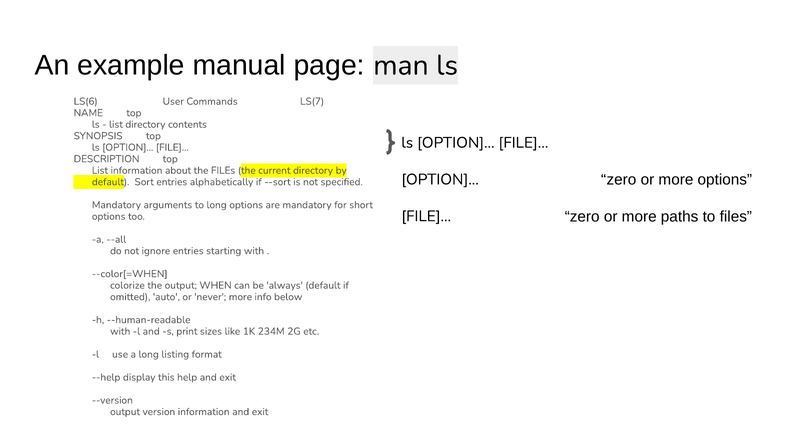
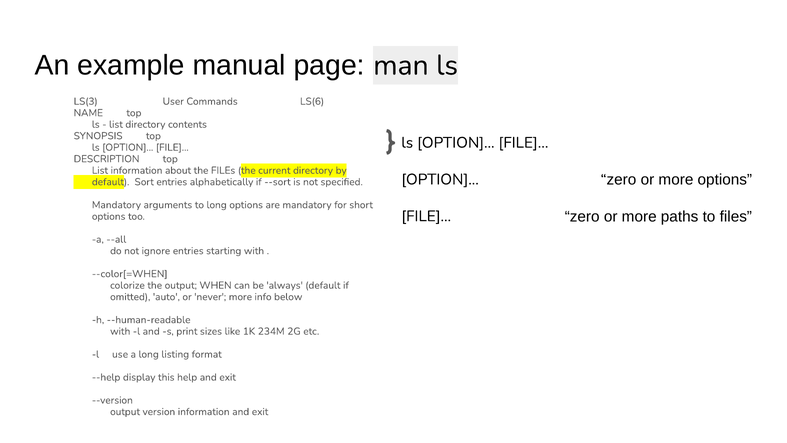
LS(6: LS(6 -> LS(3 (86, 101)
LS(7: LS(7 -> LS(6 (312, 101)
